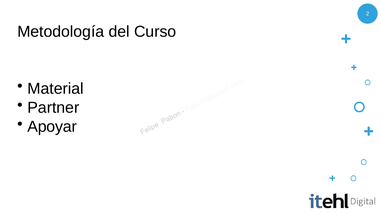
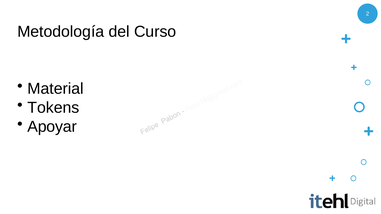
Partner: Partner -> Tokens (53, 108)
